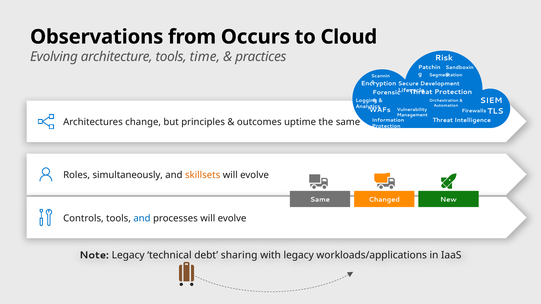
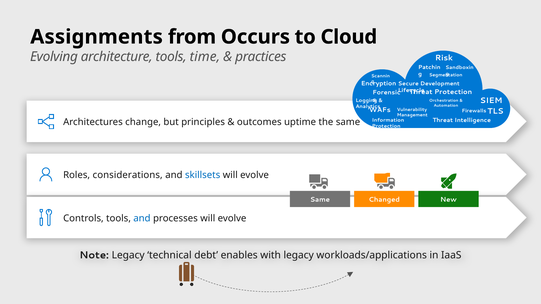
Observations: Observations -> Assignments (97, 37)
simultaneously: simultaneously -> considerations (128, 175)
skillsets colour: orange -> blue (203, 175)
sharing: sharing -> enables (239, 255)
